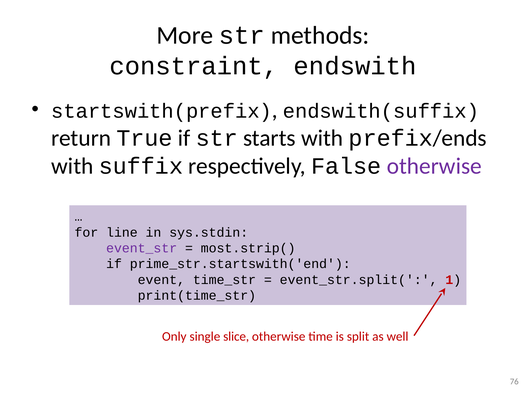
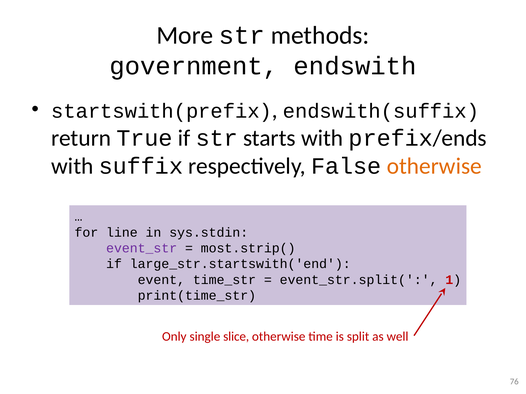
constraint: constraint -> government (194, 66)
otherwise colour: purple -> orange (434, 166)
prime_str.startswith('end: prime_str.startswith('end -> large_str.startswith('end (240, 264)
